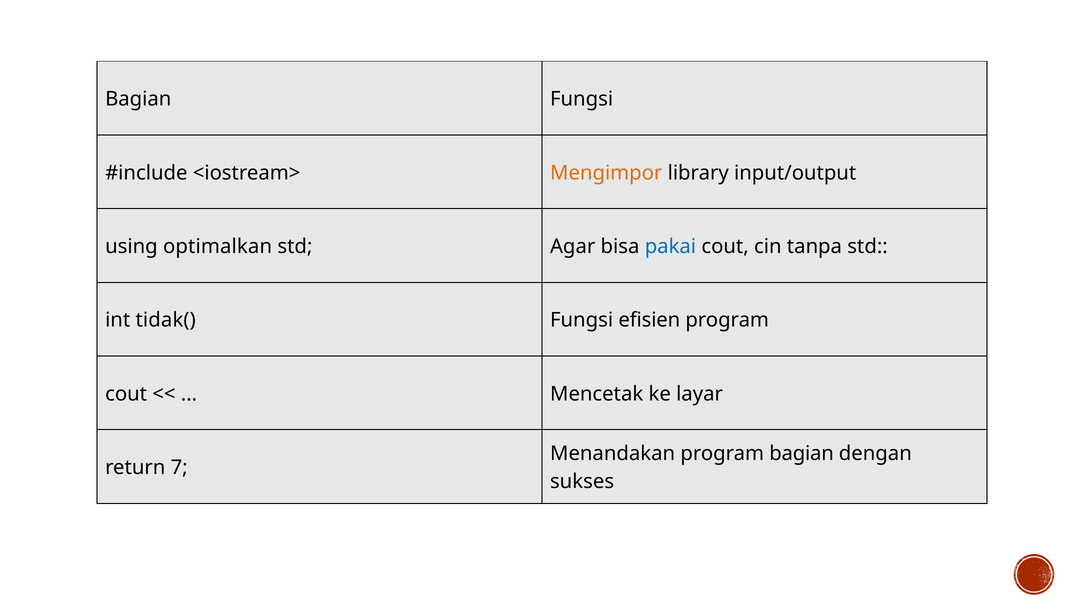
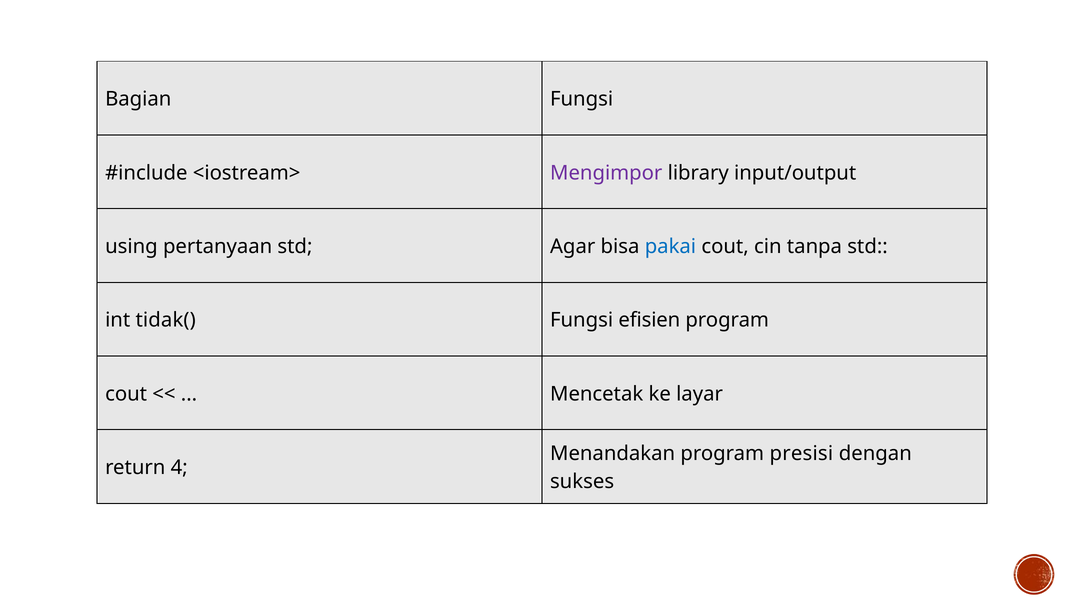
Mengimpor colour: orange -> purple (606, 173)
optimalkan: optimalkan -> pertanyaan (218, 246)
program bagian: bagian -> presisi (801, 454)
7: 7 -> 4 (179, 467)
